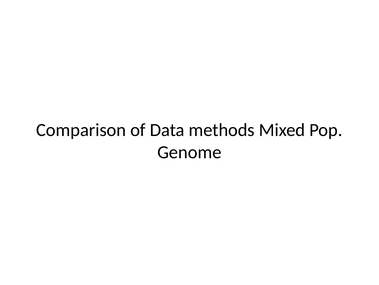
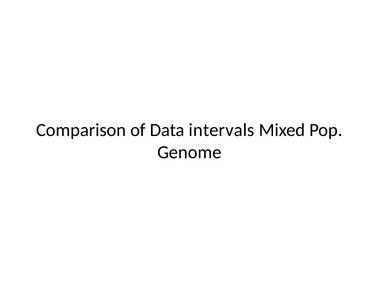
methods: methods -> intervals (222, 130)
